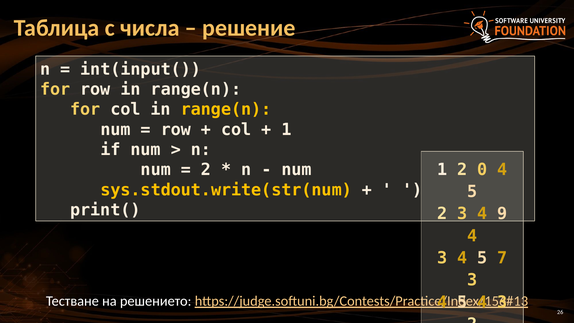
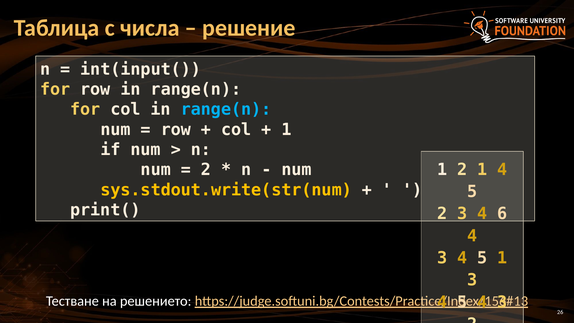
range(n colour: yellow -> light blue (226, 109)
1 2 0: 0 -> 1 (482, 169)
9: 9 -> 6 (502, 214)
5 7: 7 -> 1 (502, 258)
